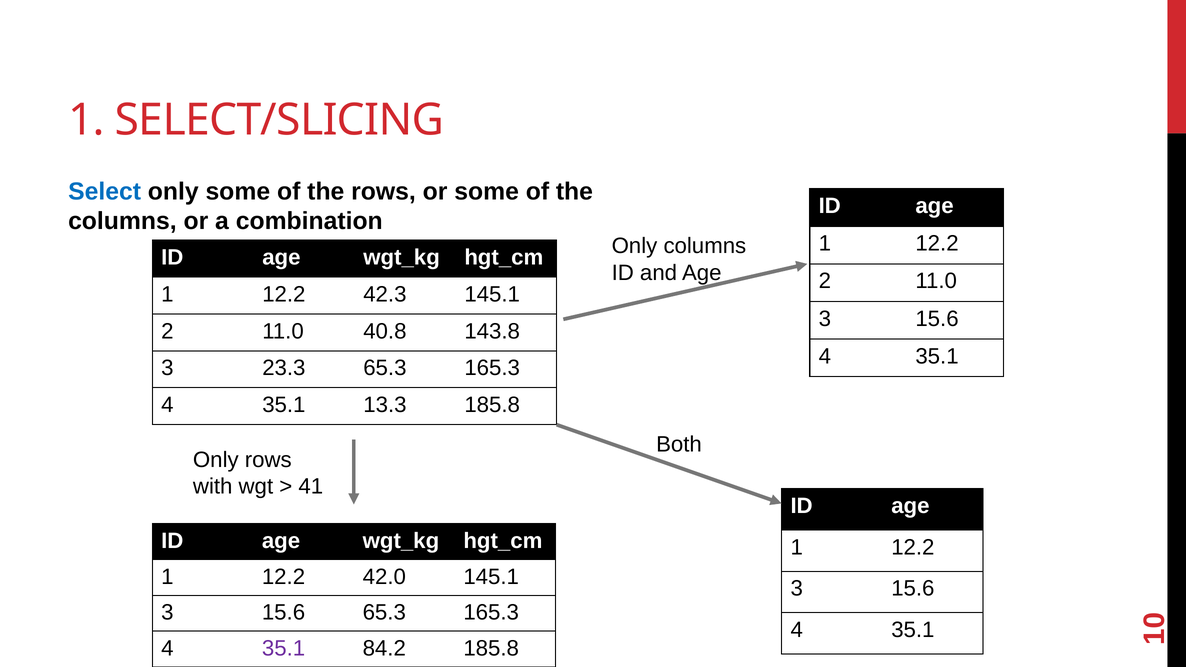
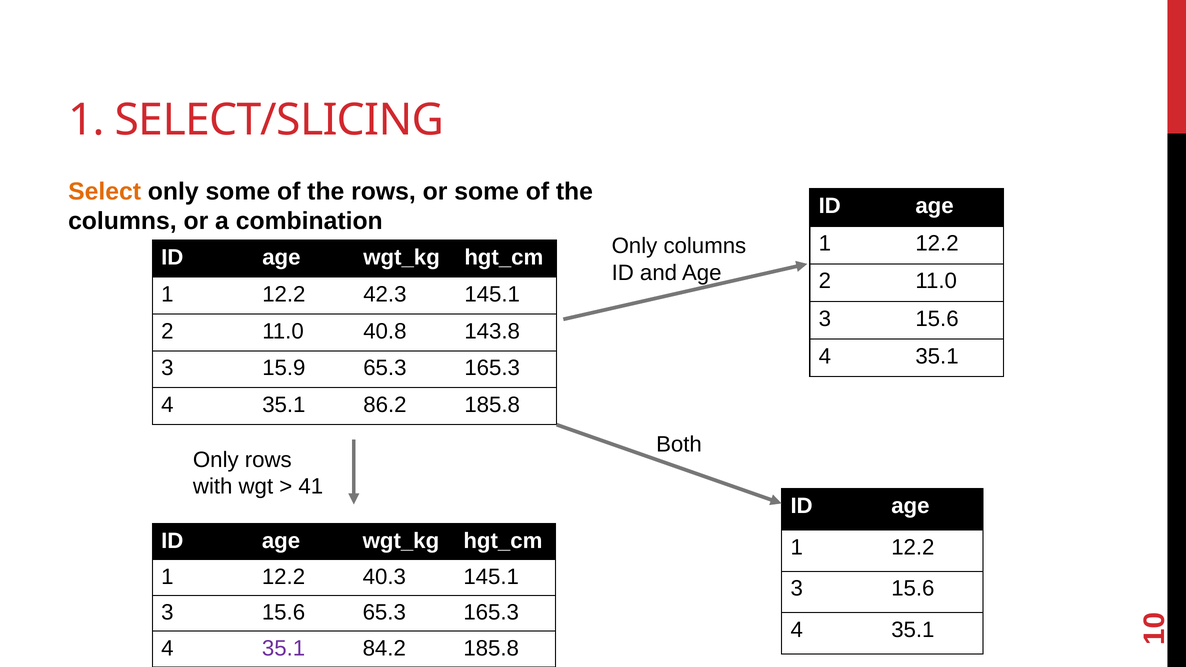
Select colour: blue -> orange (105, 191)
23.3: 23.3 -> 15.9 (284, 368)
13.3: 13.3 -> 86.2 (385, 405)
42.0: 42.0 -> 40.3 (384, 577)
